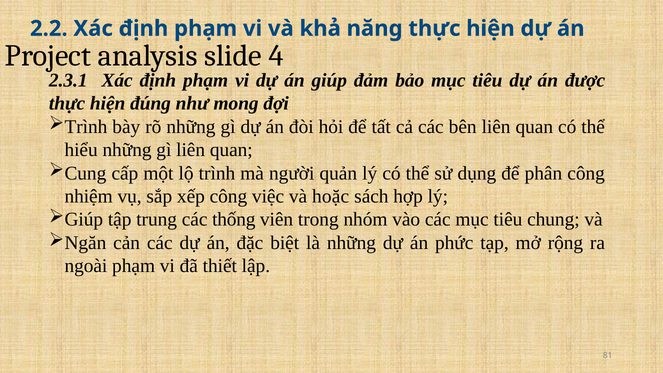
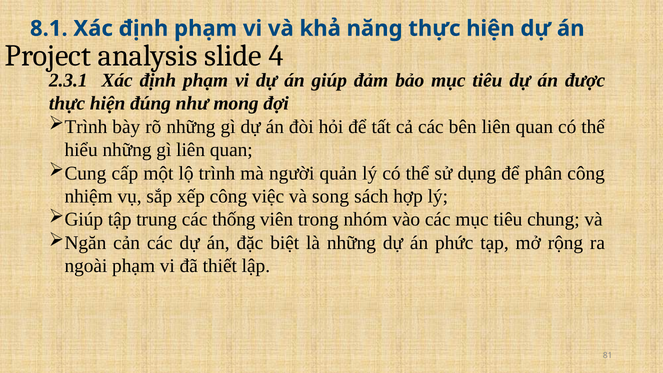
2.2: 2.2 -> 8.1 (49, 28)
hoặc: hoặc -> song (331, 196)
